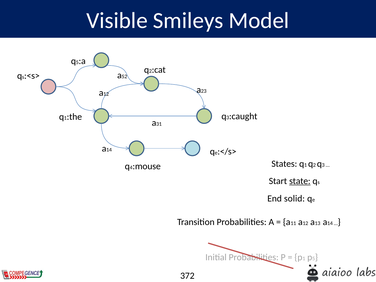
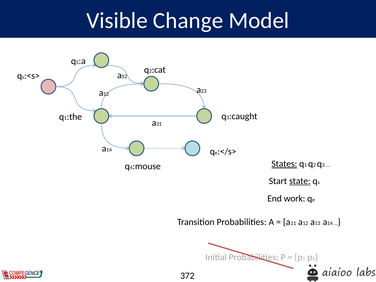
Smileys: Smileys -> Change (188, 20)
States underline: none -> present (284, 164)
solid: solid -> work (295, 199)
